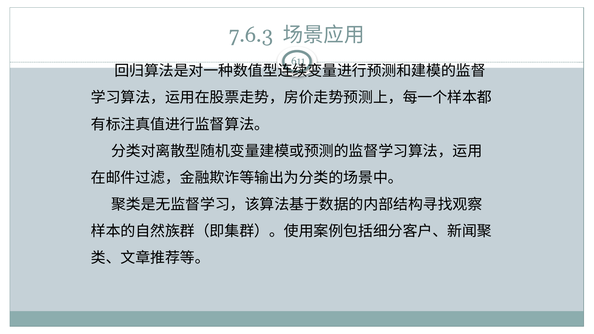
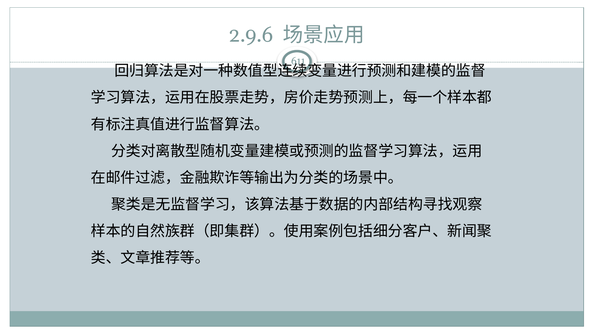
7.6.3: 7.6.3 -> 2.9.6 (251, 35)
